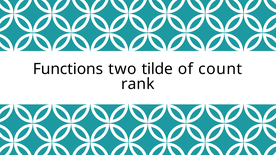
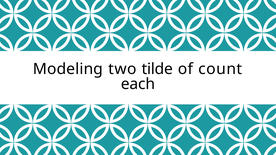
Functions: Functions -> Modeling (68, 69)
rank: rank -> each (138, 84)
